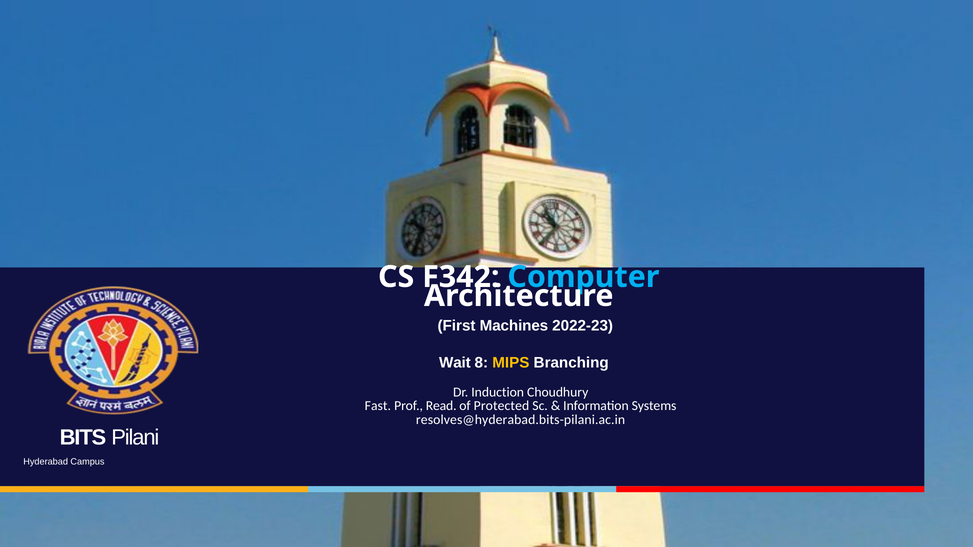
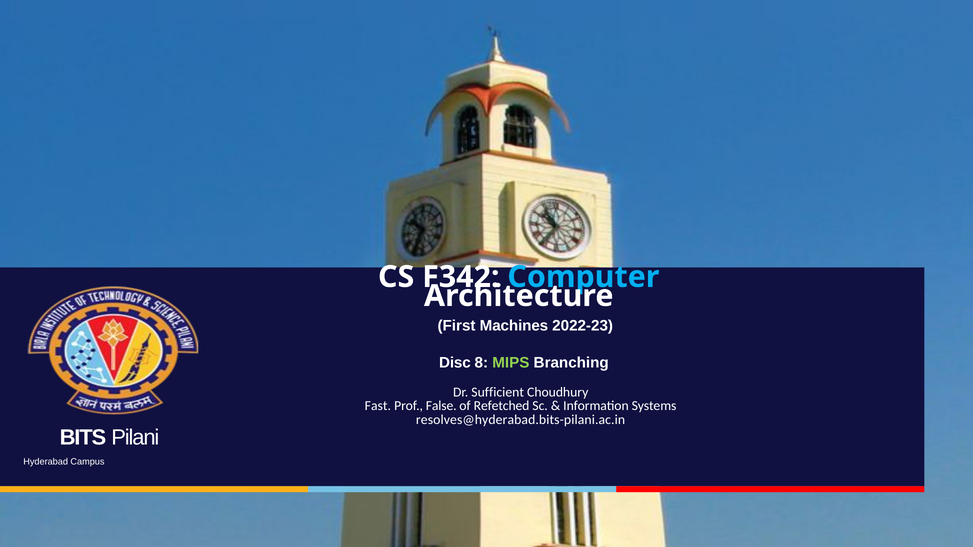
Wait: Wait -> Disc (455, 363)
MIPS colour: yellow -> light green (511, 363)
Induction: Induction -> Sufficient (498, 392)
Read: Read -> False (441, 406)
Protected: Protected -> Refetched (502, 406)
